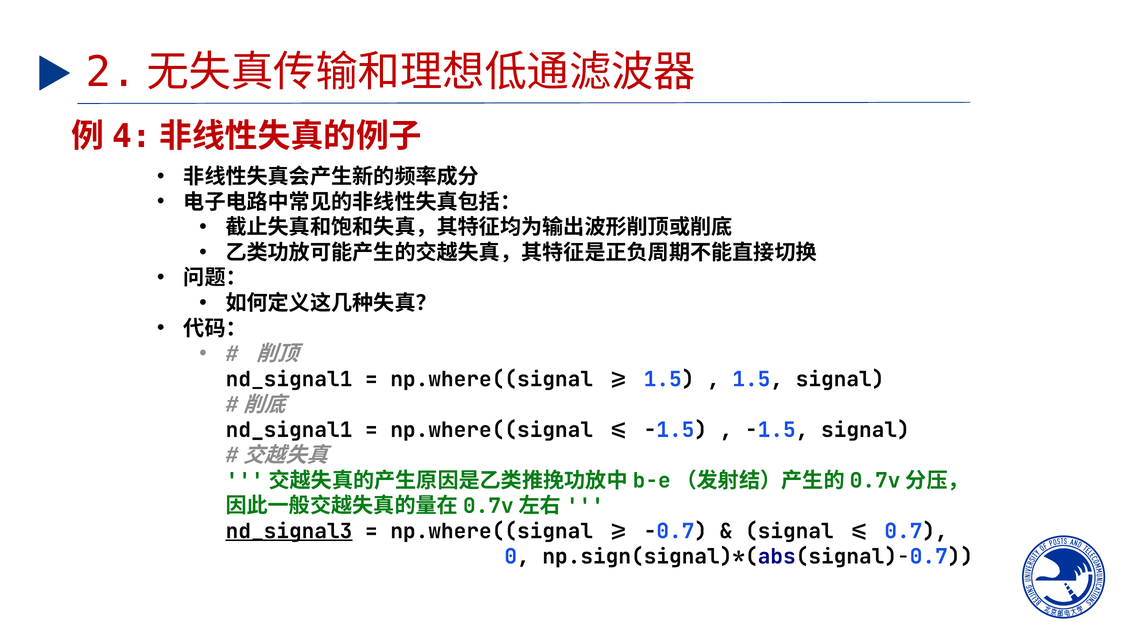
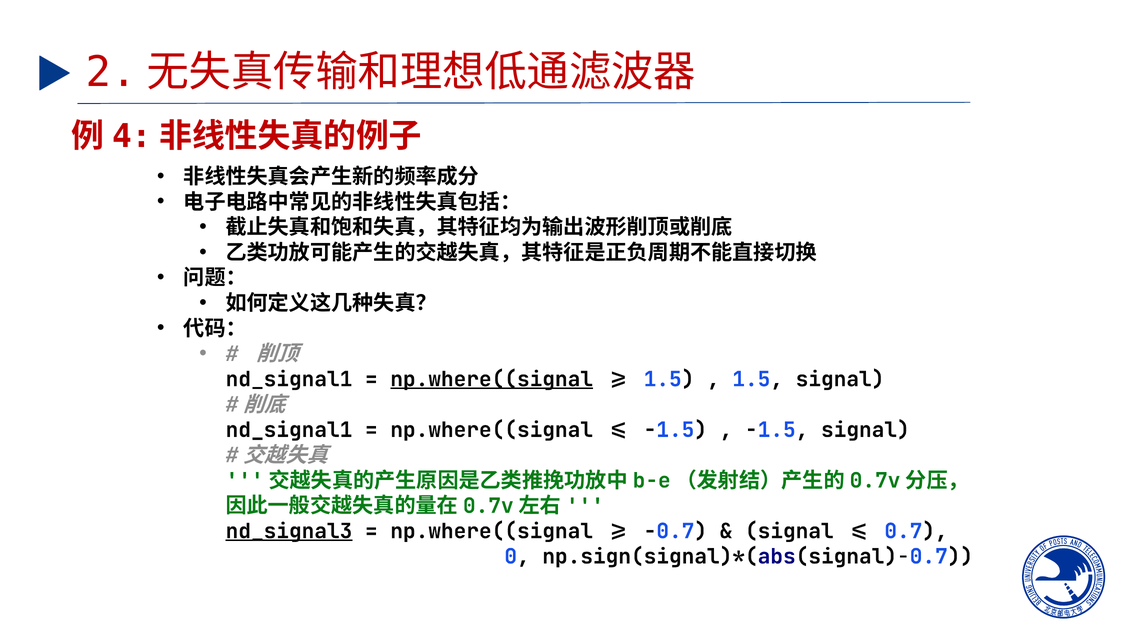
np.where((signal underline: none -> present (492, 380)
